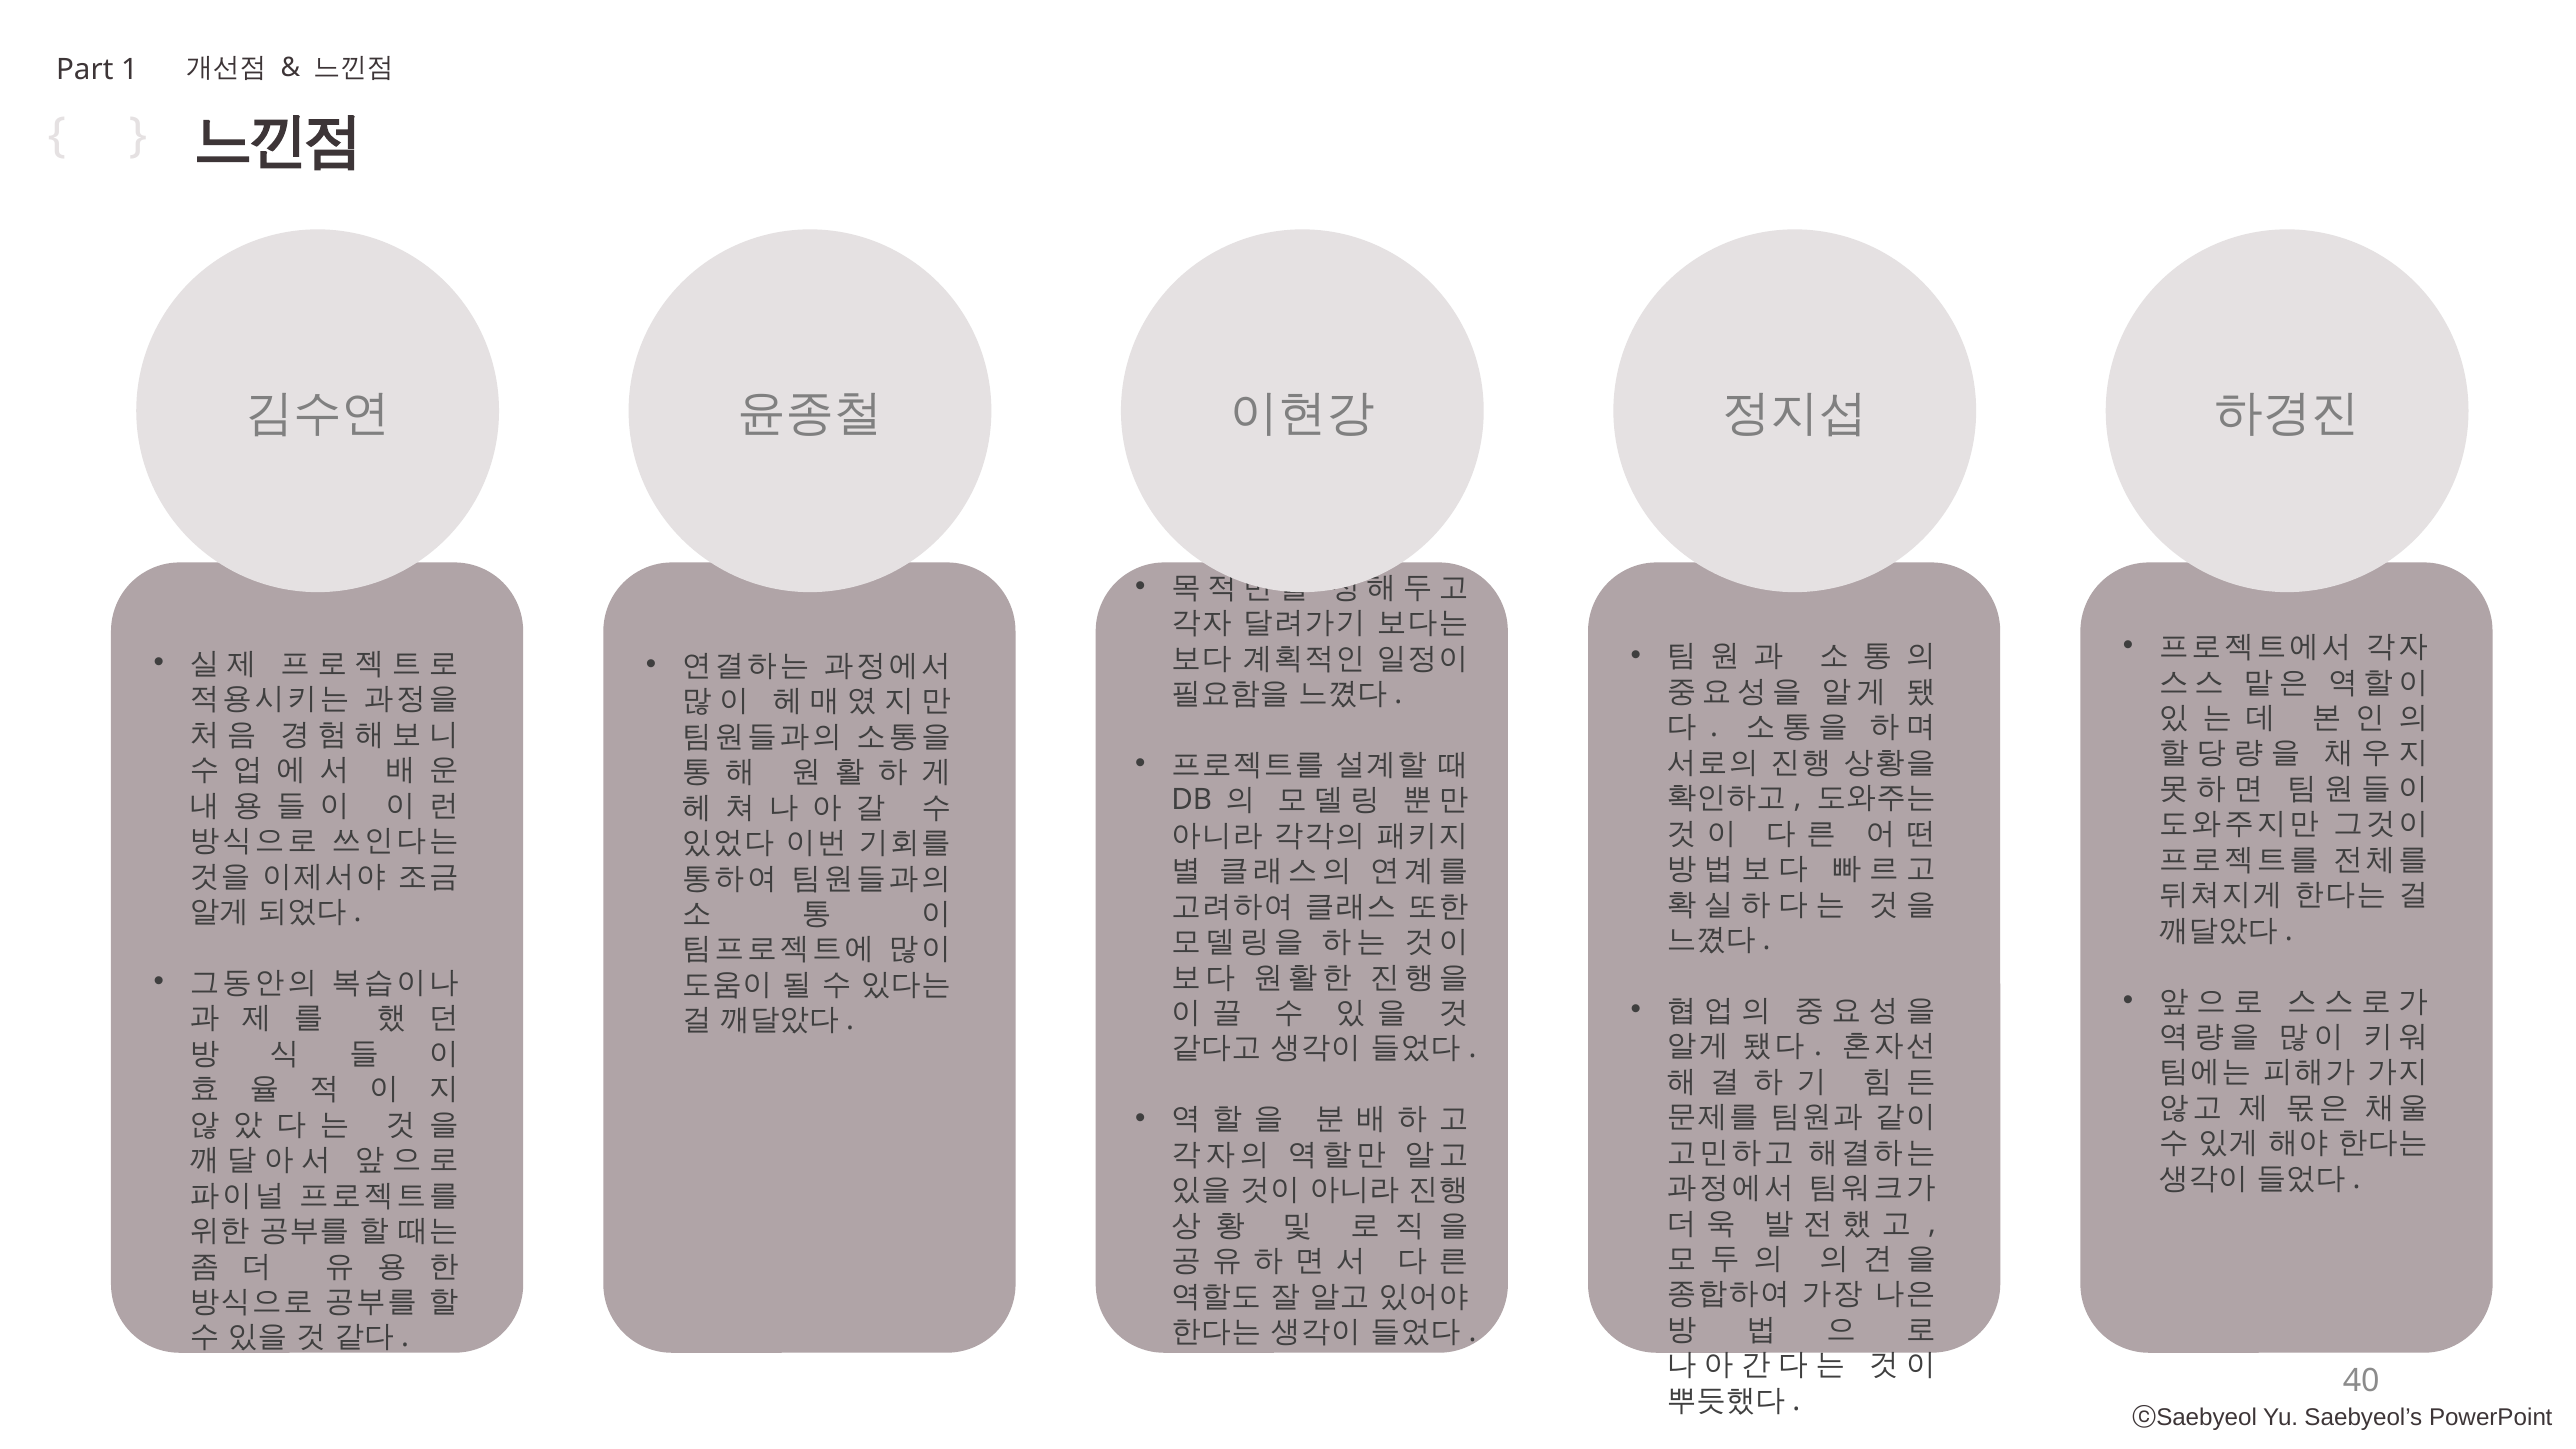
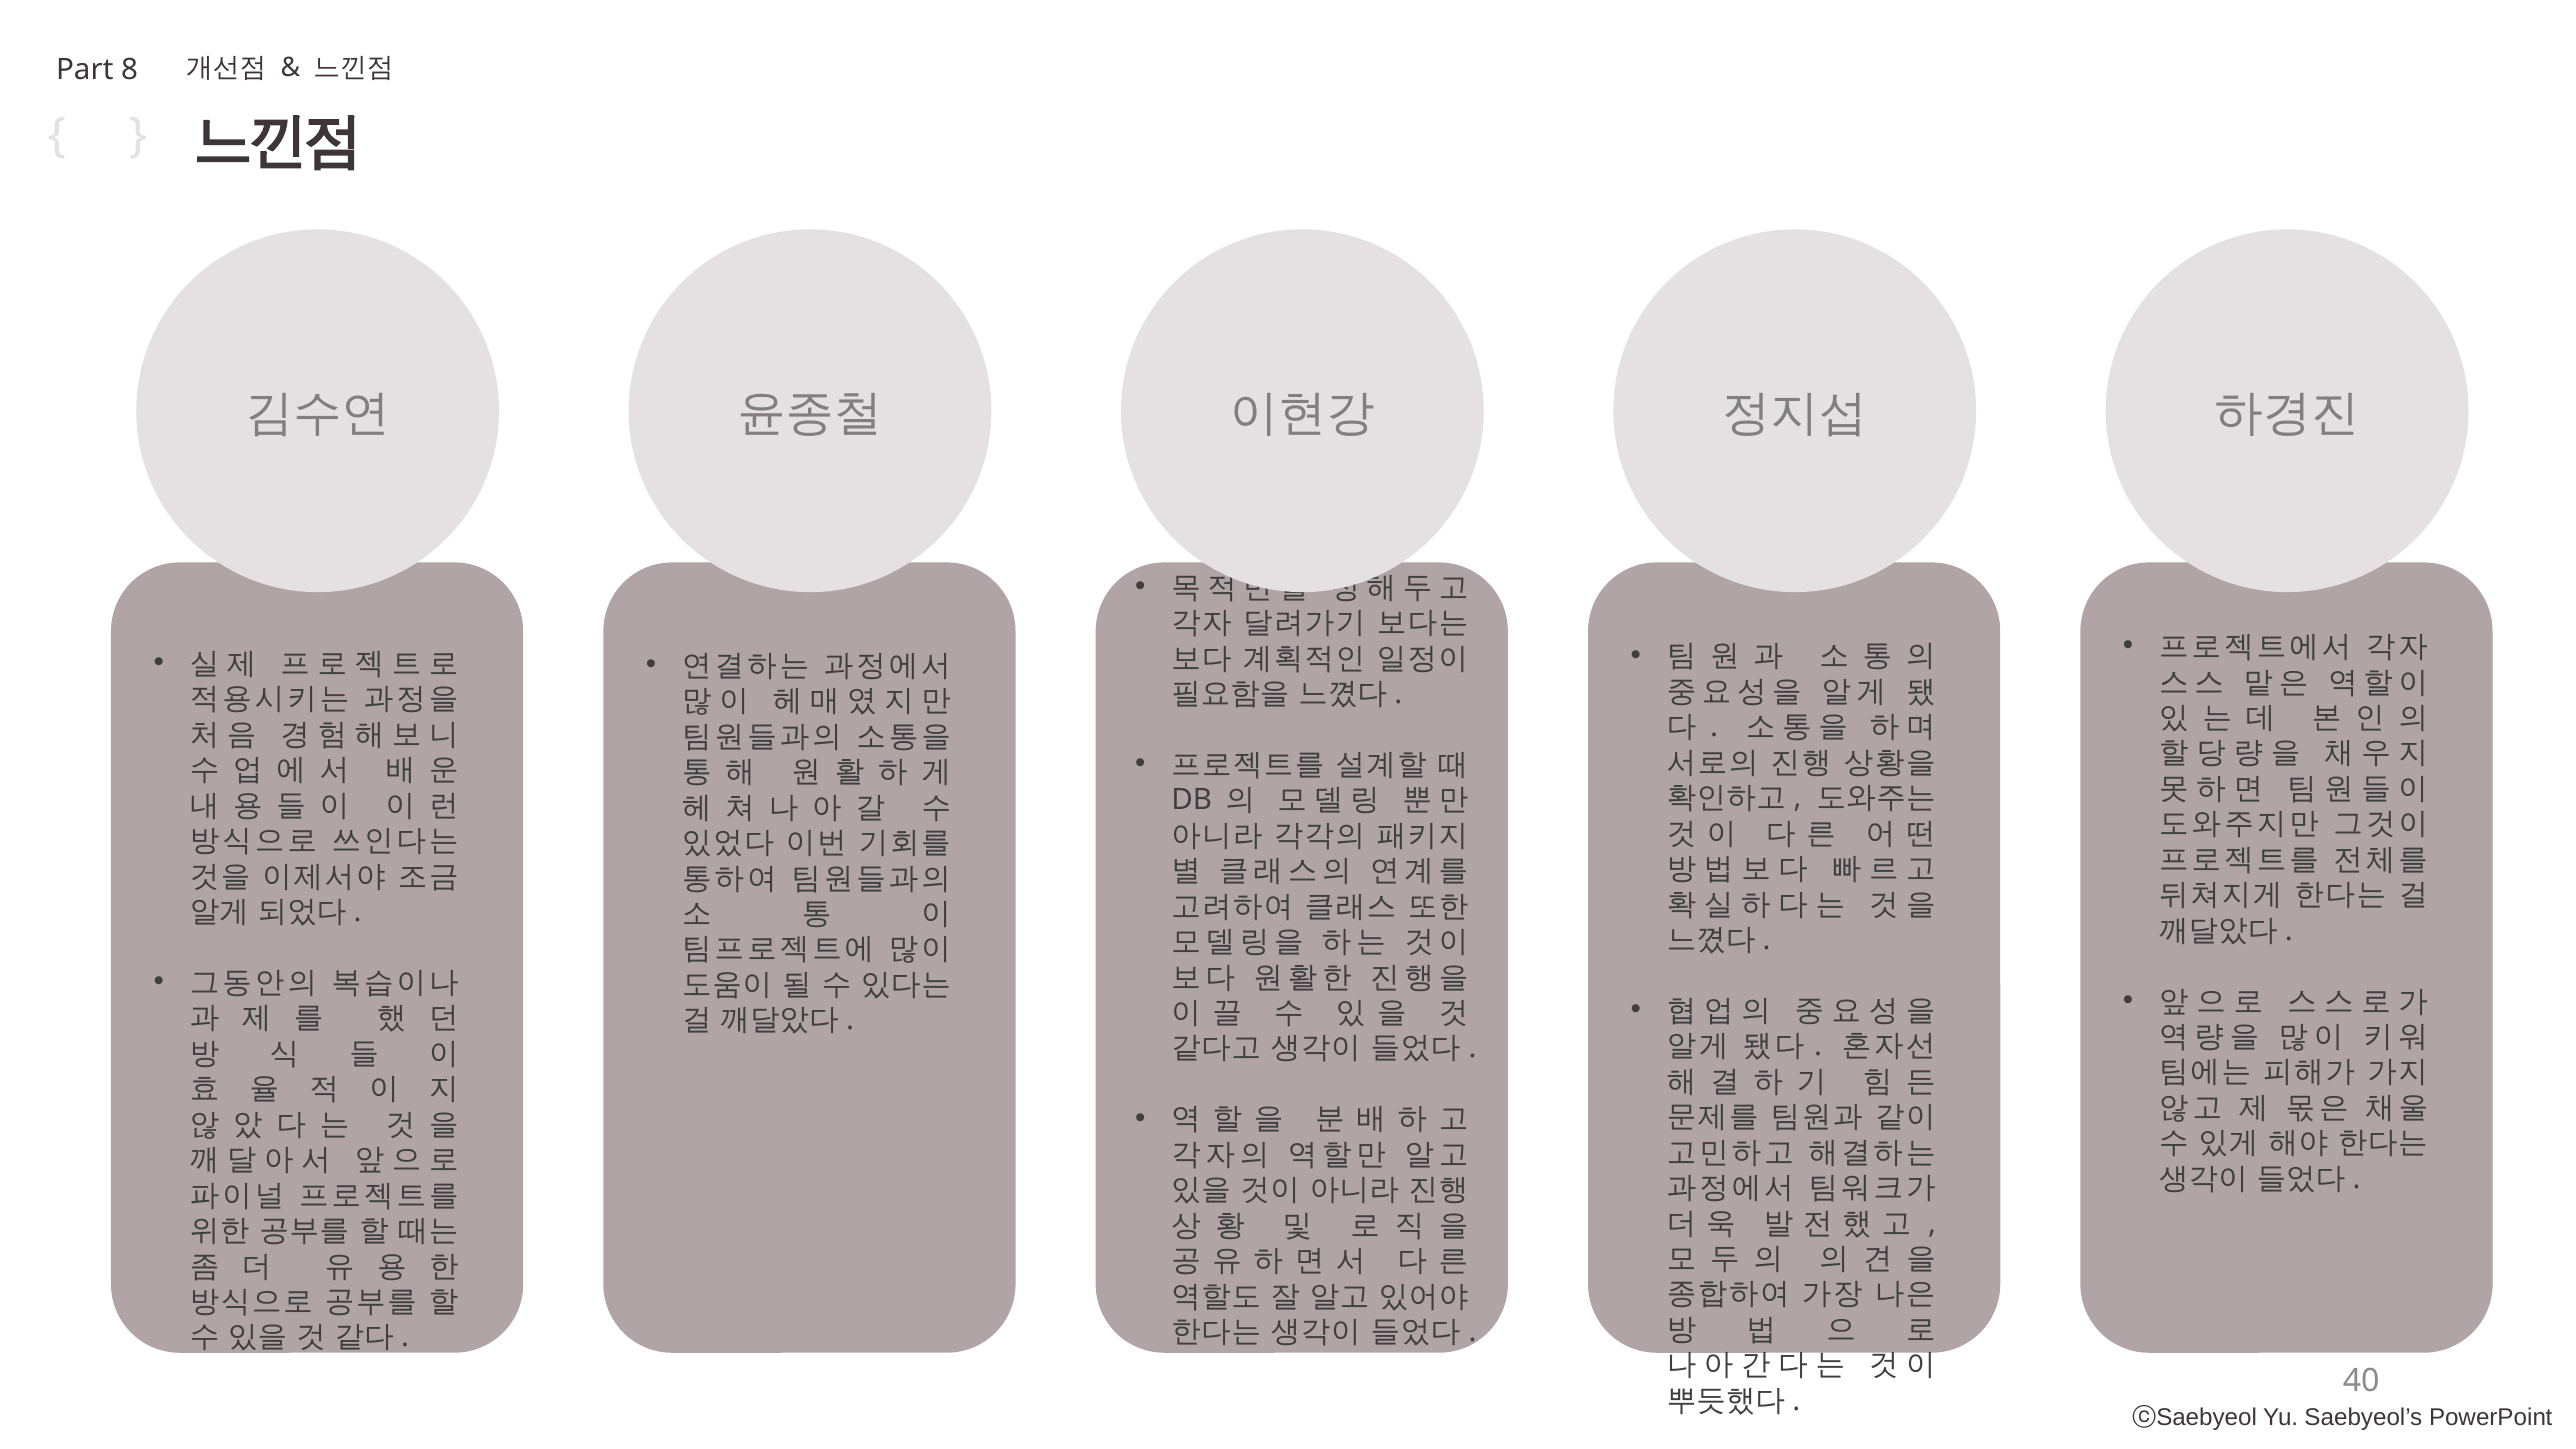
1: 1 -> 8 (130, 70)
